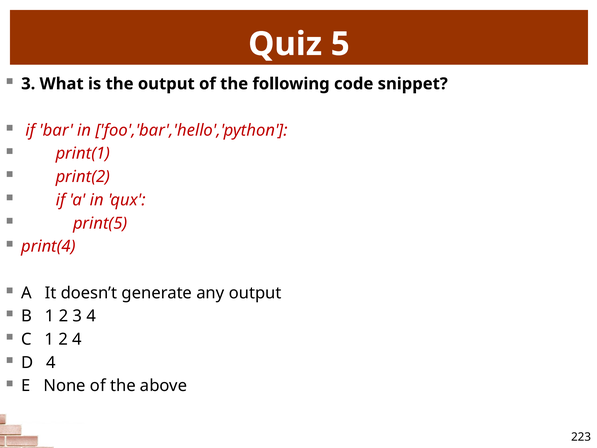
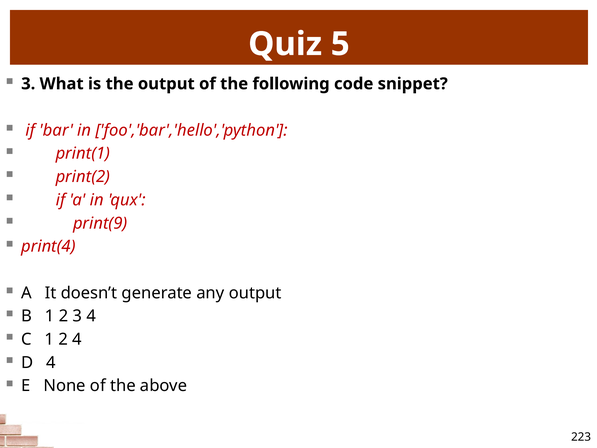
print(5: print(5 -> print(9 (100, 223)
